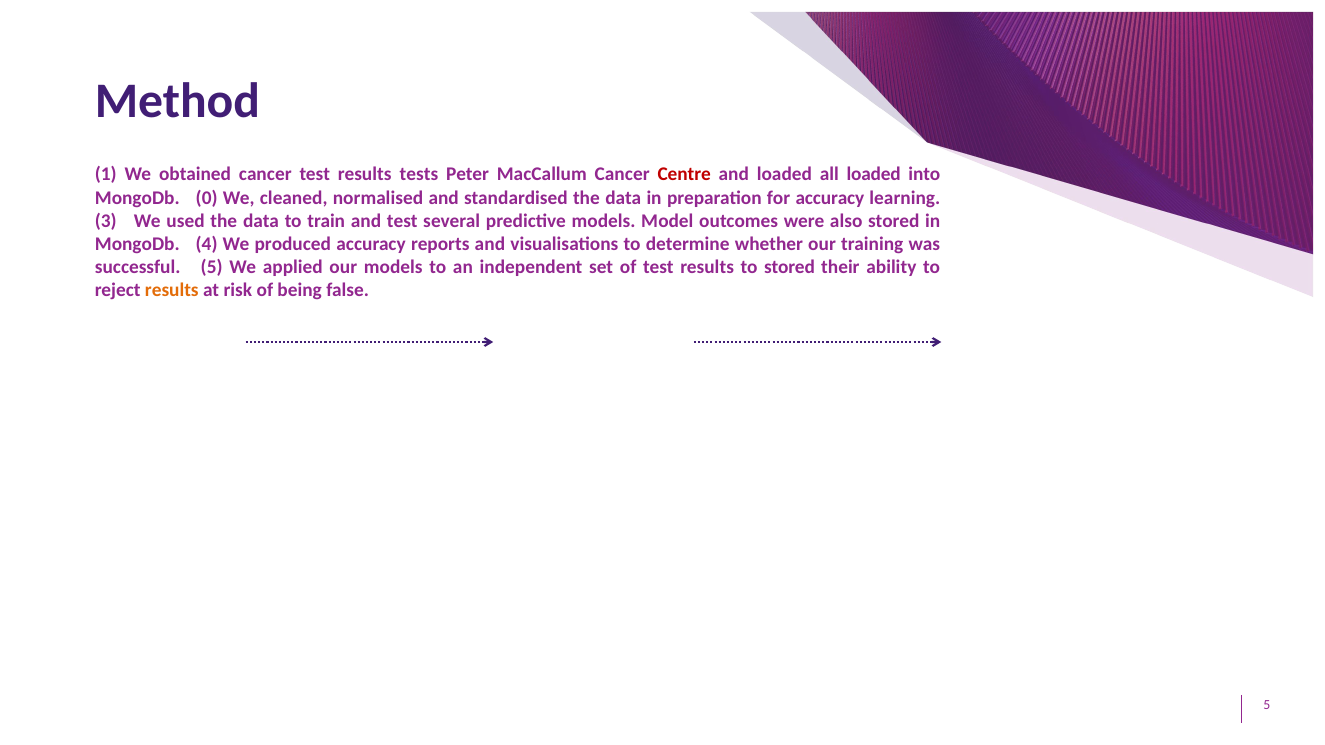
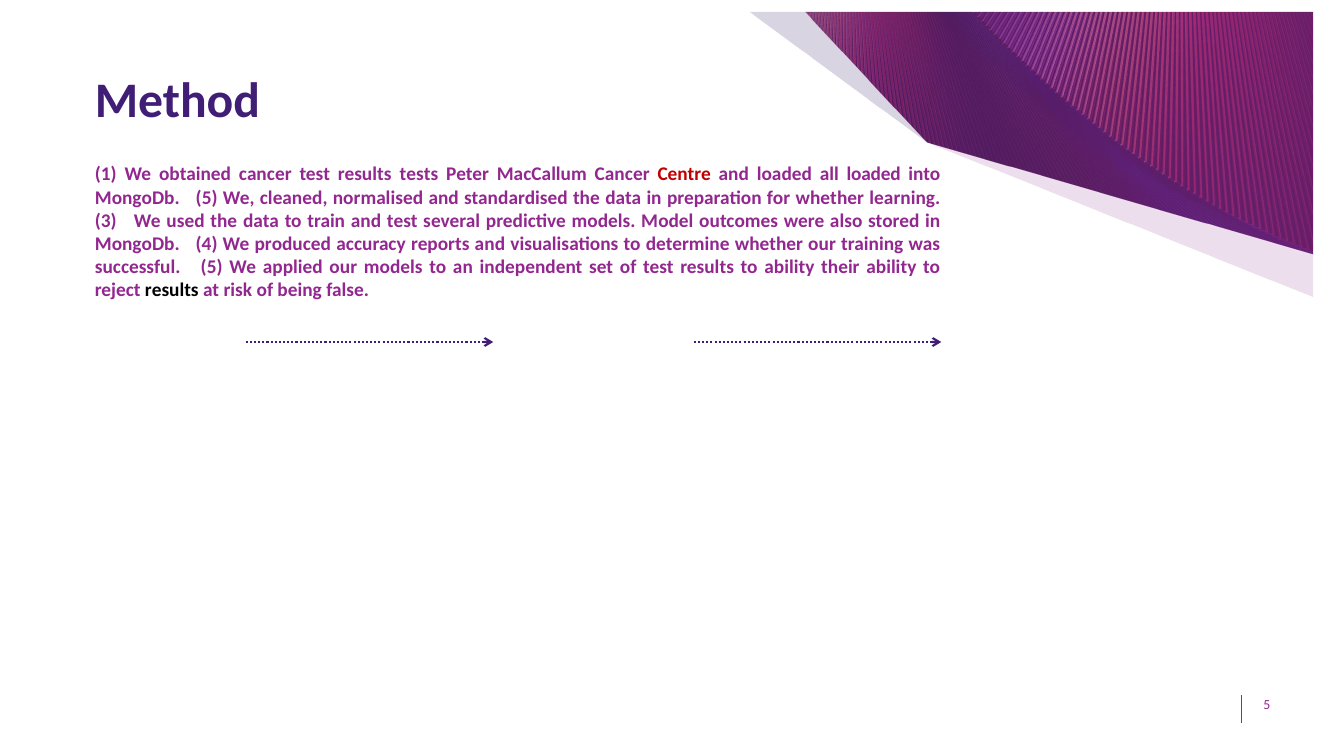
MongoDb 0: 0 -> 5 (207, 198)
for accuracy: accuracy -> whether (830, 198)
to stored: stored -> ability (789, 267)
results colour: orange -> black (172, 291)
